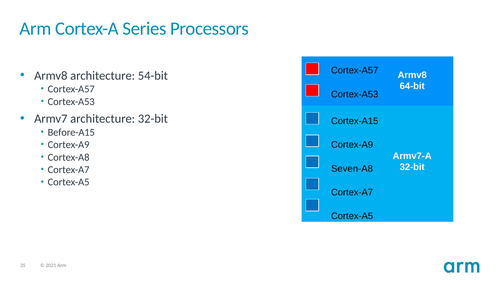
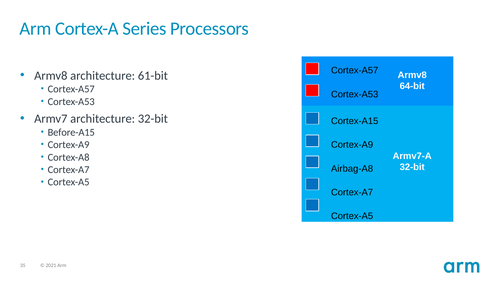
54-bit: 54-bit -> 61-bit (153, 75)
Seven-A8: Seven-A8 -> Airbag-A8 (352, 168)
